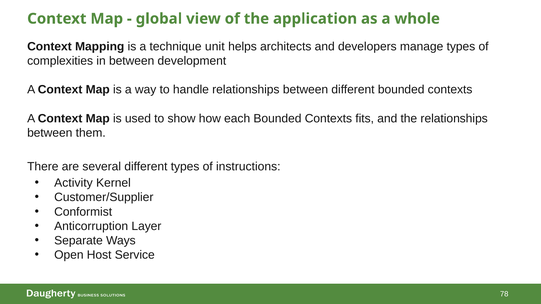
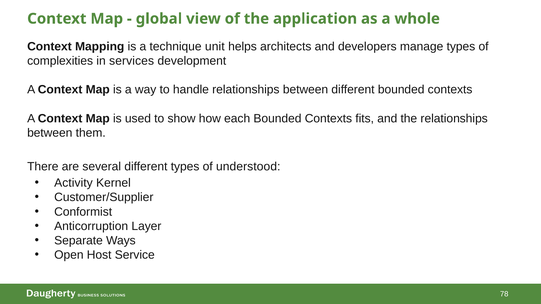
in between: between -> services (132, 61)
instructions: instructions -> understood (248, 167)
